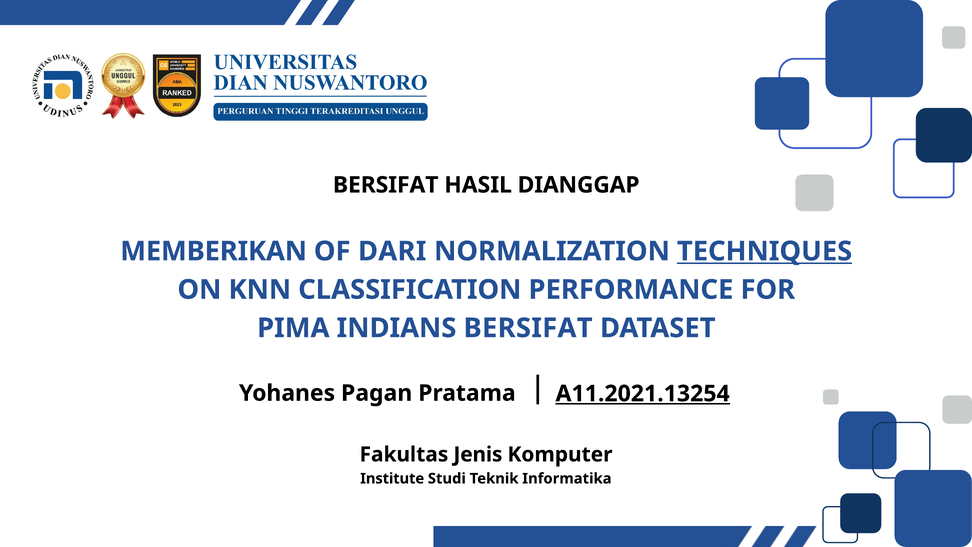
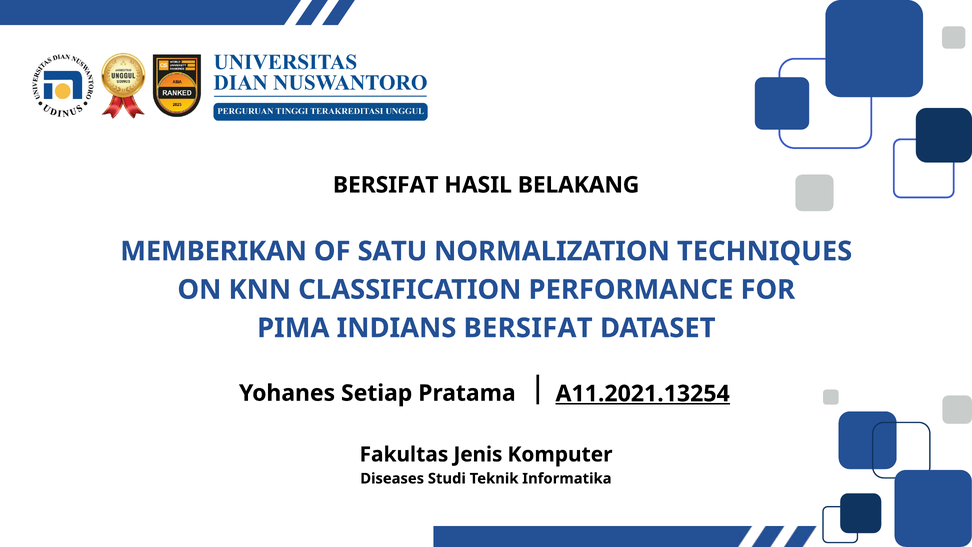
DIANGGAP: DIANGGAP -> BELAKANG (579, 185)
DARI: DARI -> SATU (392, 251)
TECHNIQUES underline: present -> none (765, 251)
Pagan: Pagan -> Setiap (377, 393)
Institute: Institute -> Diseases (392, 478)
